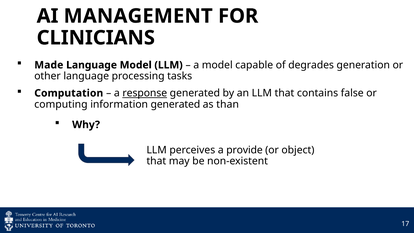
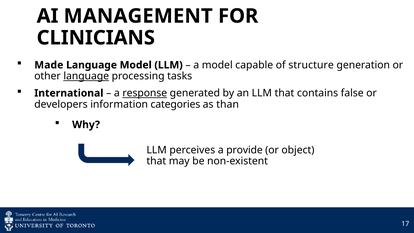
degrades: degrades -> structure (311, 65)
language underline: none -> present (86, 76)
Computation: Computation -> International (69, 93)
computing: computing -> developers (61, 104)
information generated: generated -> categories (175, 104)
